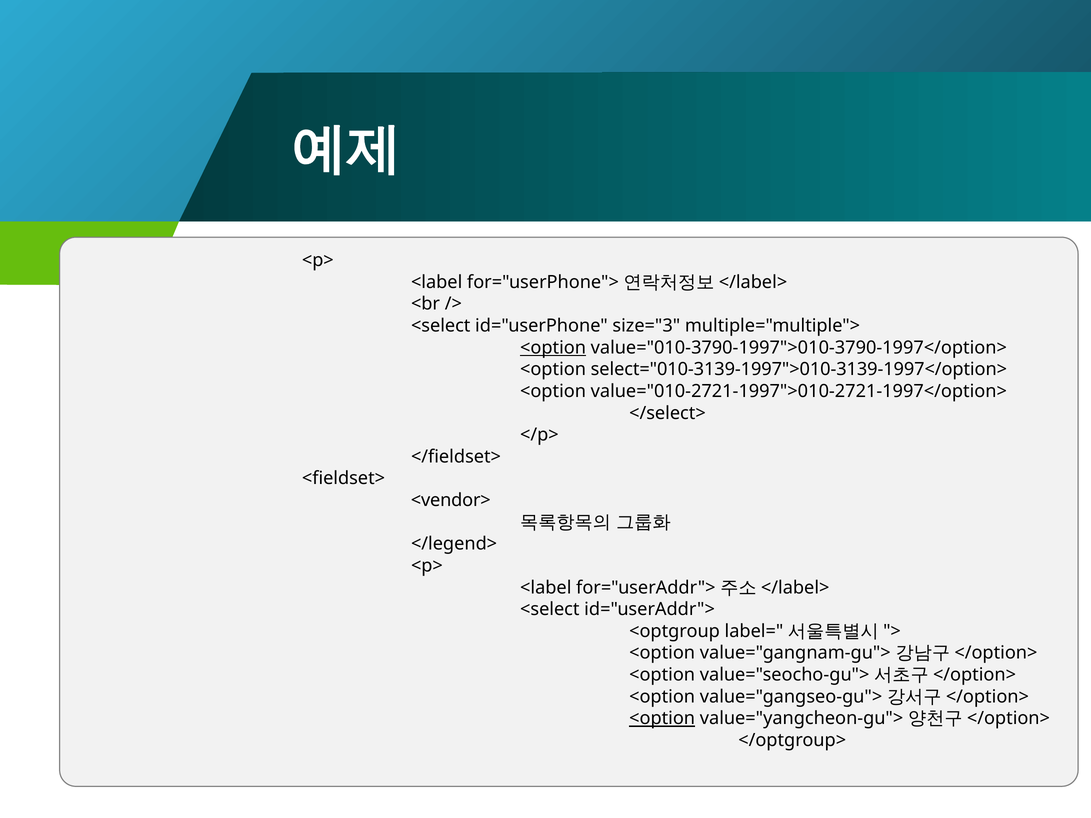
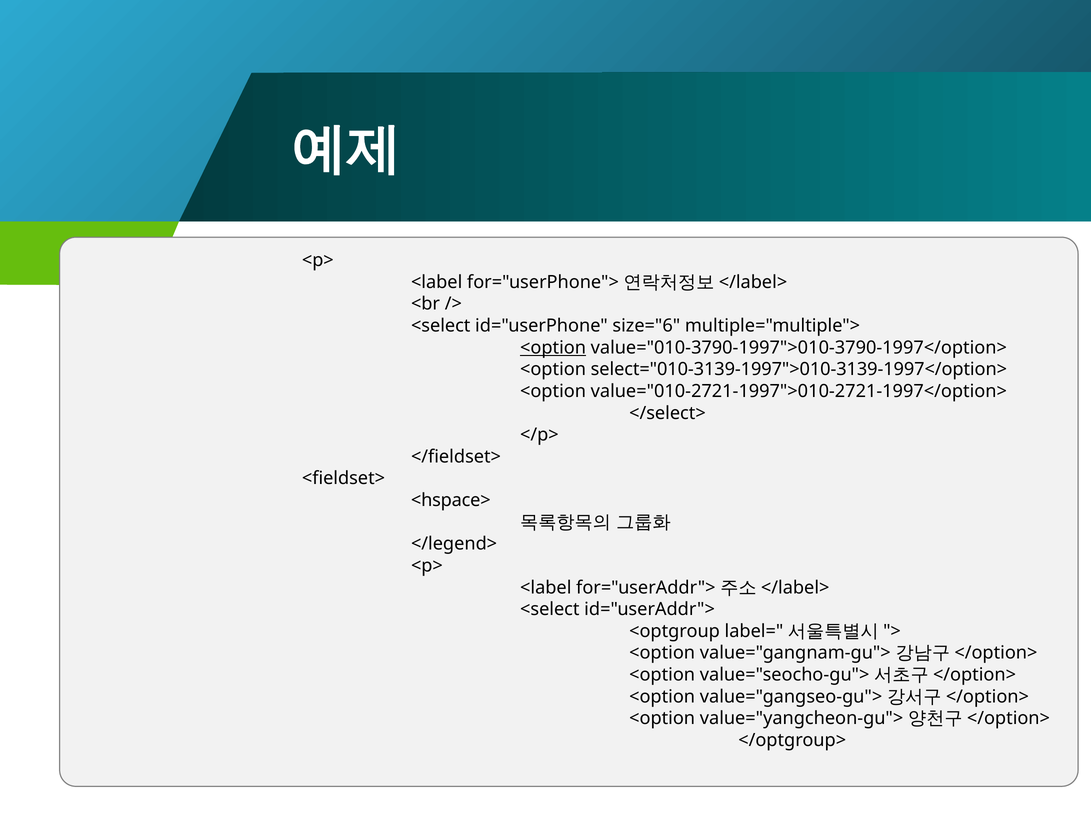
size="3: size="3 -> size="6 (646, 326)
<vendor>: <vendor> -> <hspace> (451, 500)
<option underline: present -> none (662, 719)
